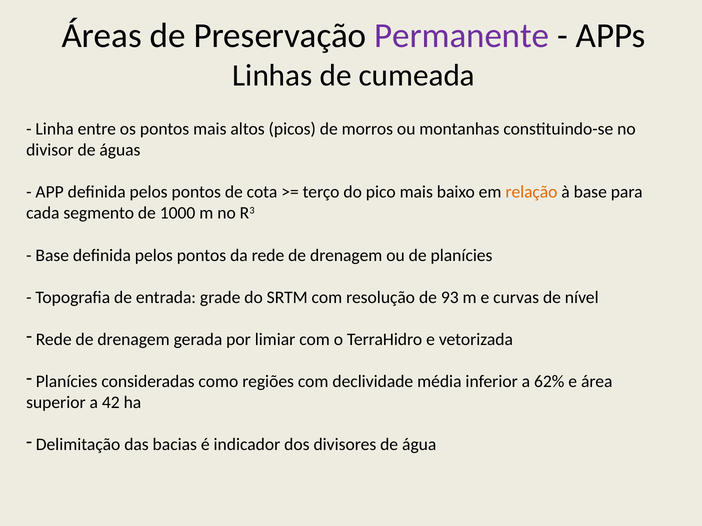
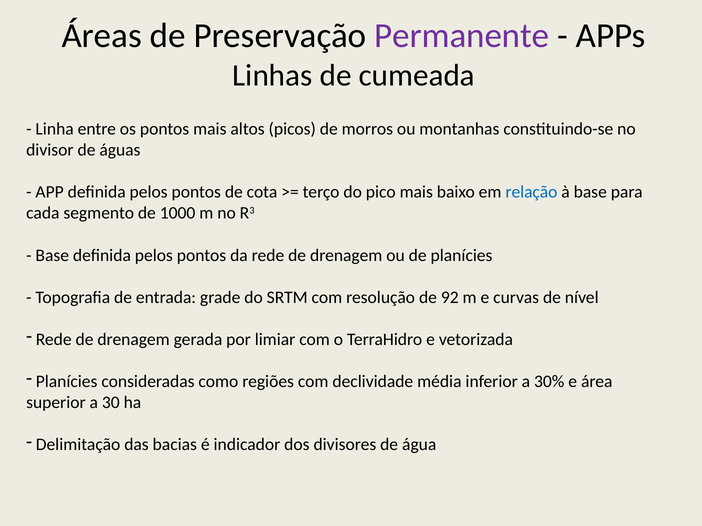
relação colour: orange -> blue (531, 192)
93: 93 -> 92 (450, 298)
62%: 62% -> 30% (549, 382)
42: 42 -> 30 (111, 403)
